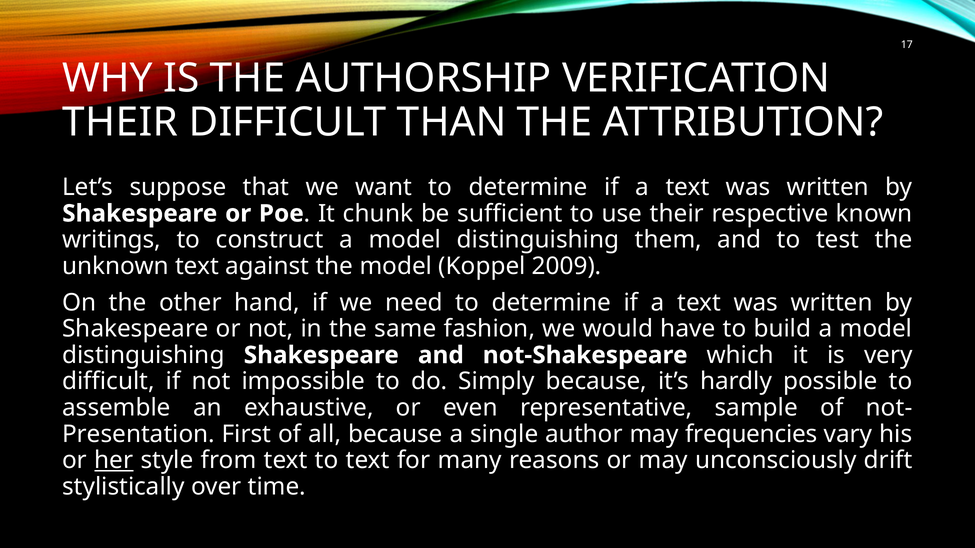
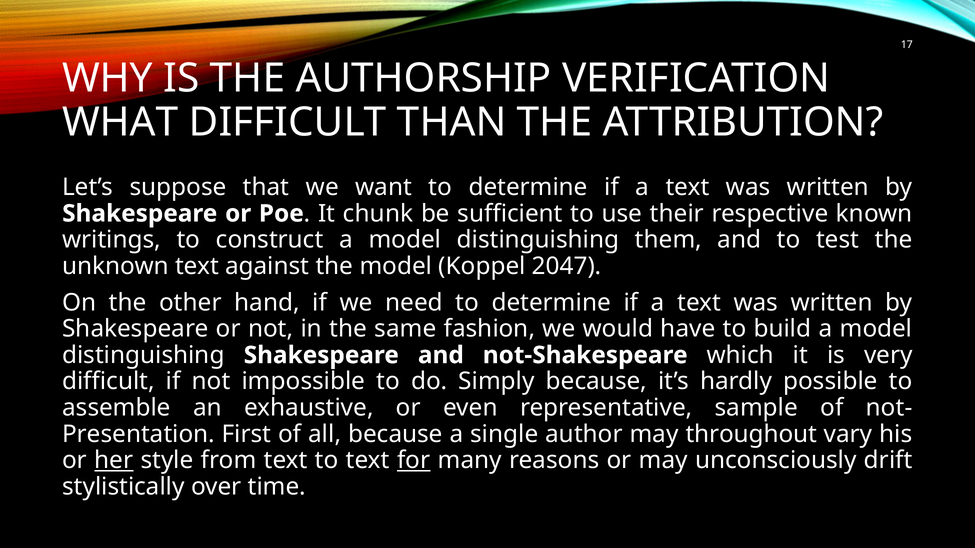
THEIR: THEIR -> WHAT (120, 122)
2009: 2009 -> 2047 (567, 266)
frequencies: frequencies -> throughout (751, 434)
for underline: none -> present (414, 461)
